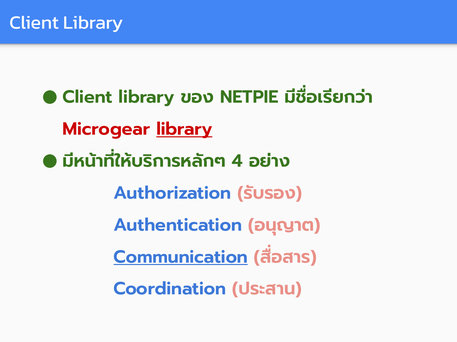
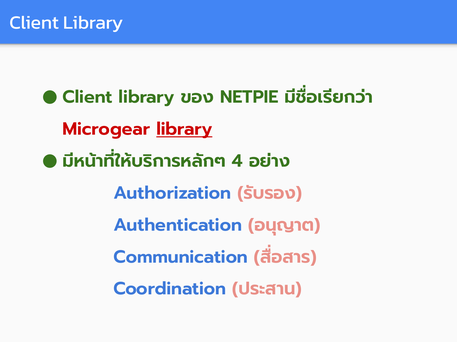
Communication underline: present -> none (181, 257)
